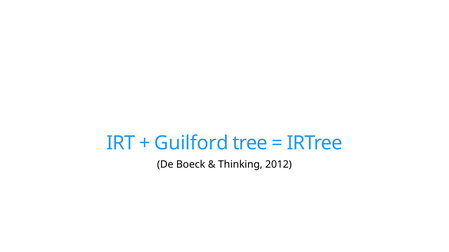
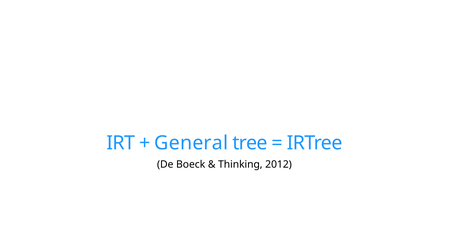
Guilford: Guilford -> General (191, 143)
